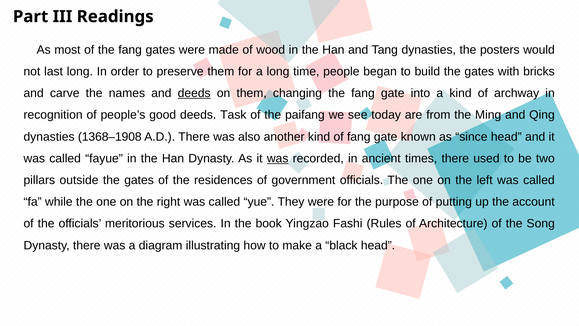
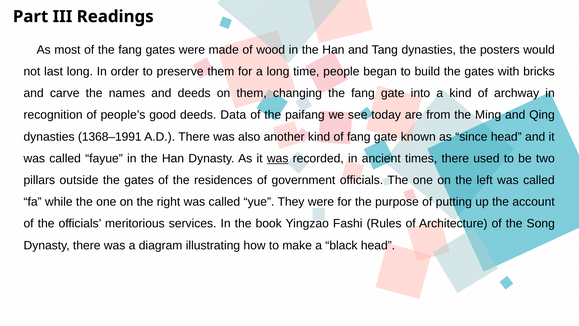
deeds underline: present -> none (194, 93)
Task: Task -> Data (233, 115)
1368–1908: 1368–1908 -> 1368–1991 (110, 137)
